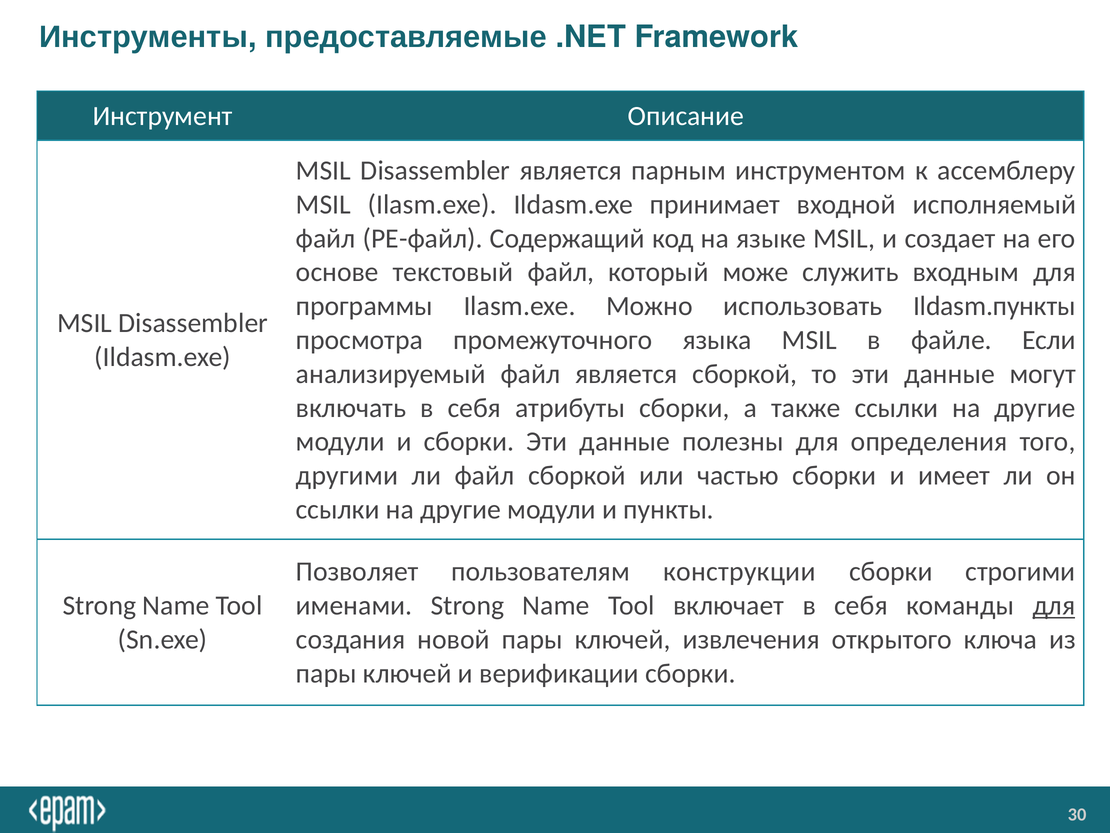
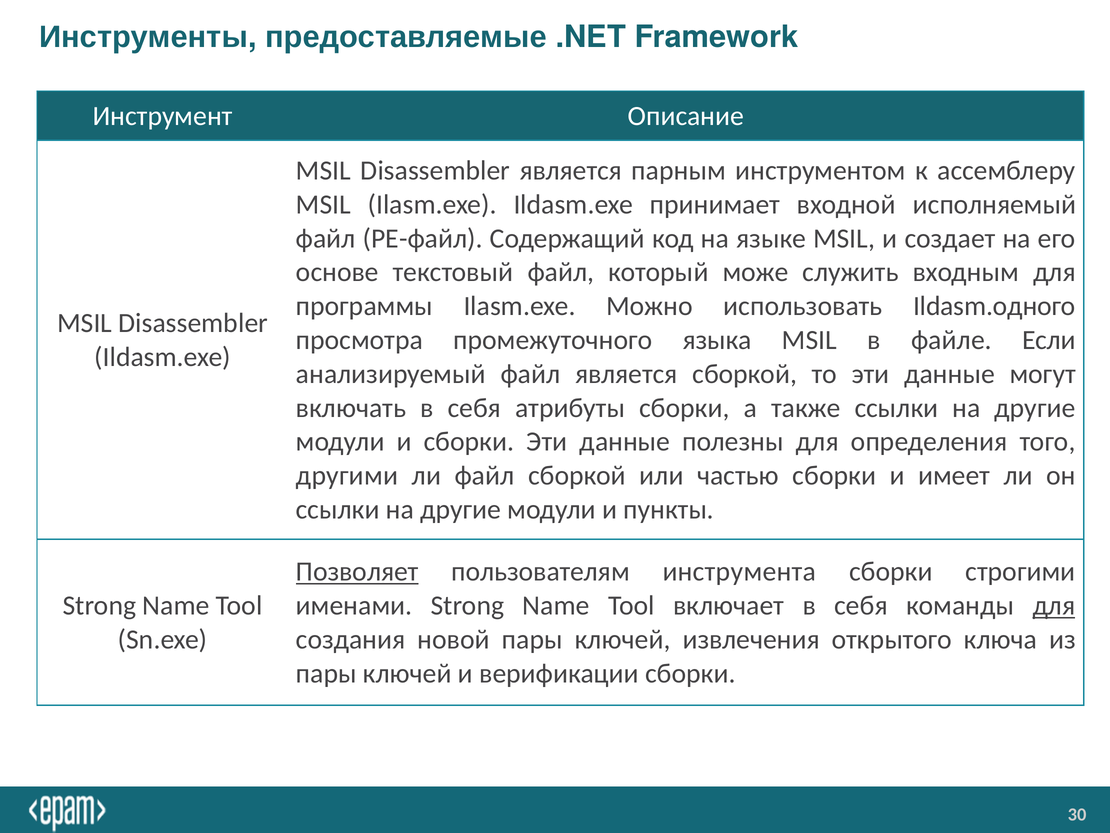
Ildasm.пункты: Ildasm.пункты -> Ildasm.одного (994, 306)
Позволяет underline: none -> present (357, 571)
конструкции: конструкции -> инструмента (739, 571)
